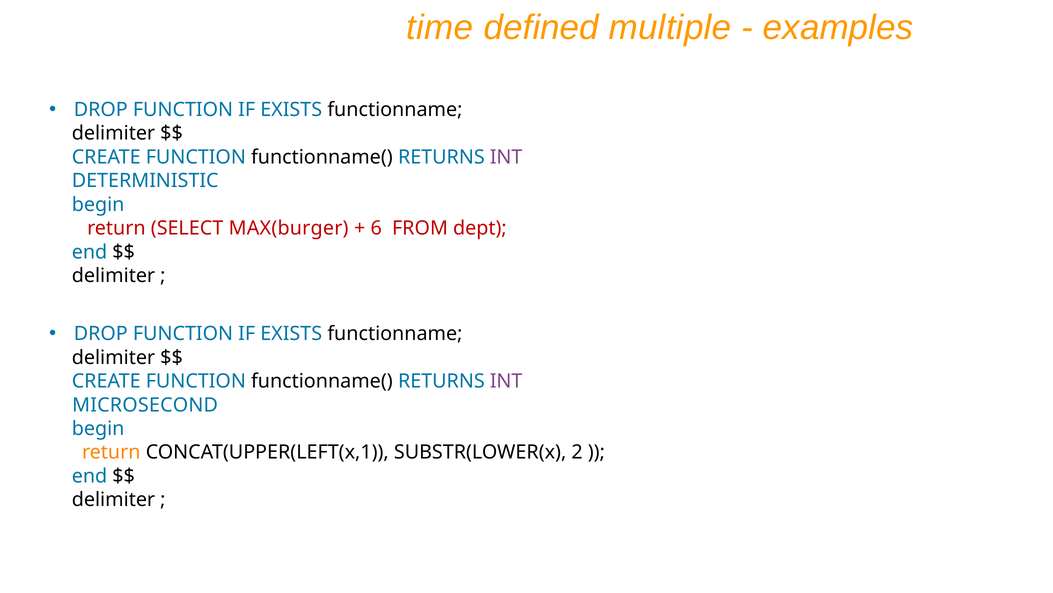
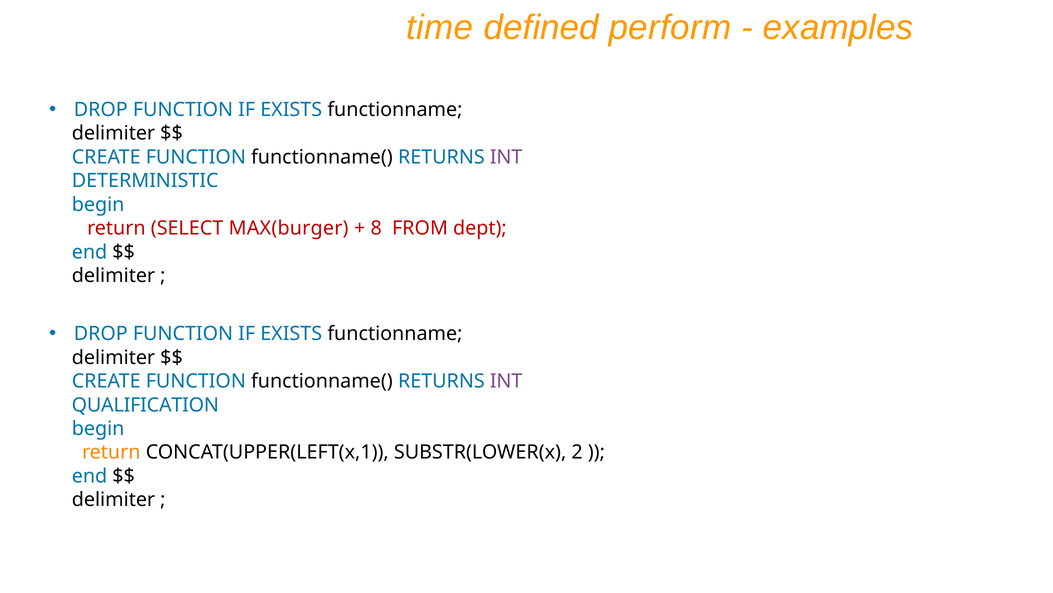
multiple: multiple -> perform (670, 27)
6: 6 -> 8 (376, 228)
MICROSECOND: MICROSECOND -> QUALIFICATION (145, 405)
